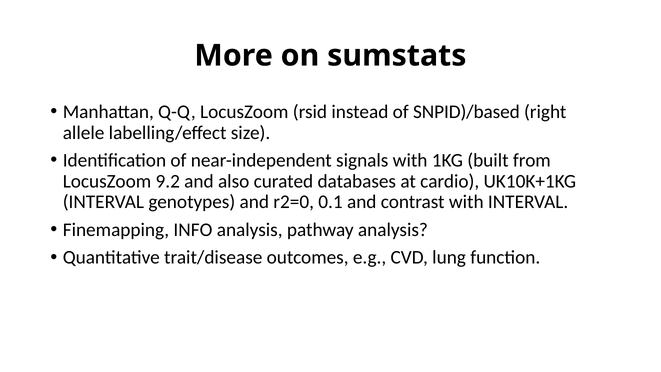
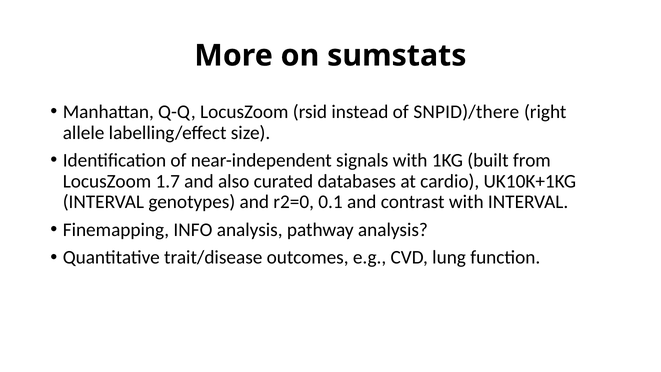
SNPID)/based: SNPID)/based -> SNPID)/there (466, 112)
9.2: 9.2 -> 1.7 (168, 181)
